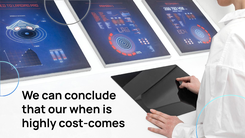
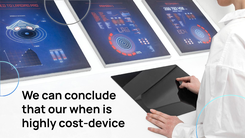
cost-comes: cost-comes -> cost-device (92, 123)
